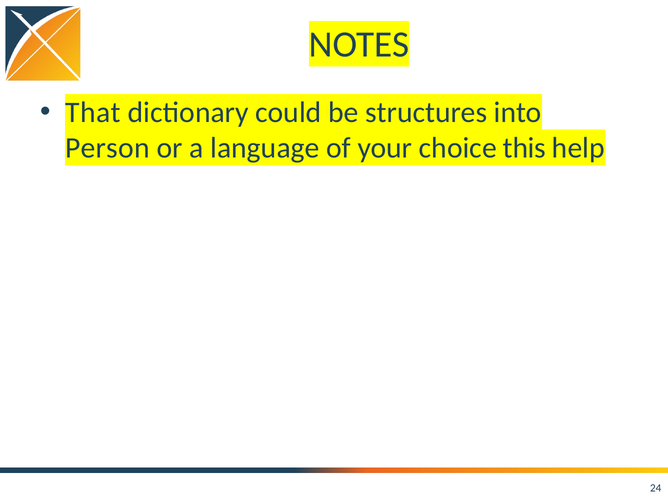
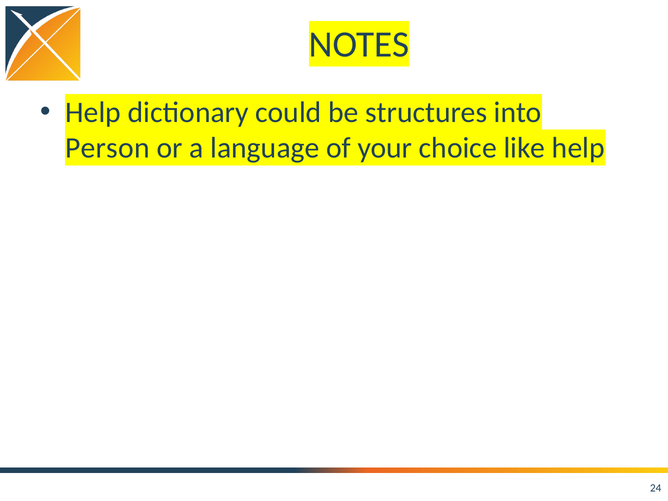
That: That -> Help (93, 112)
this: this -> like (524, 148)
